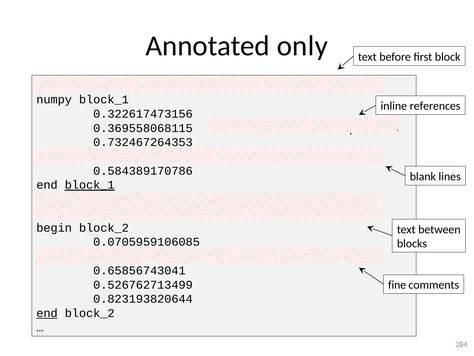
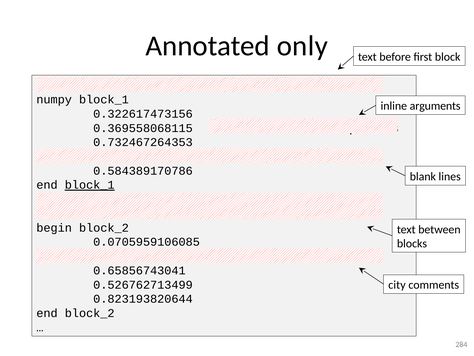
references: references -> arguments (435, 106)
fine: fine -> city (397, 285)
end underline: present -> none (47, 313)
